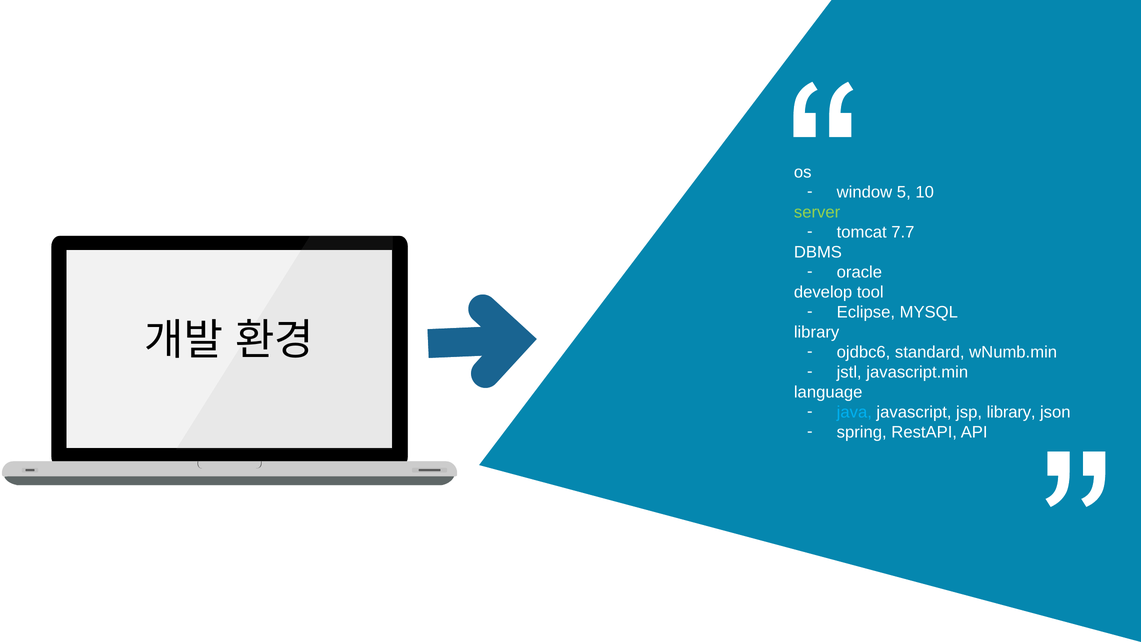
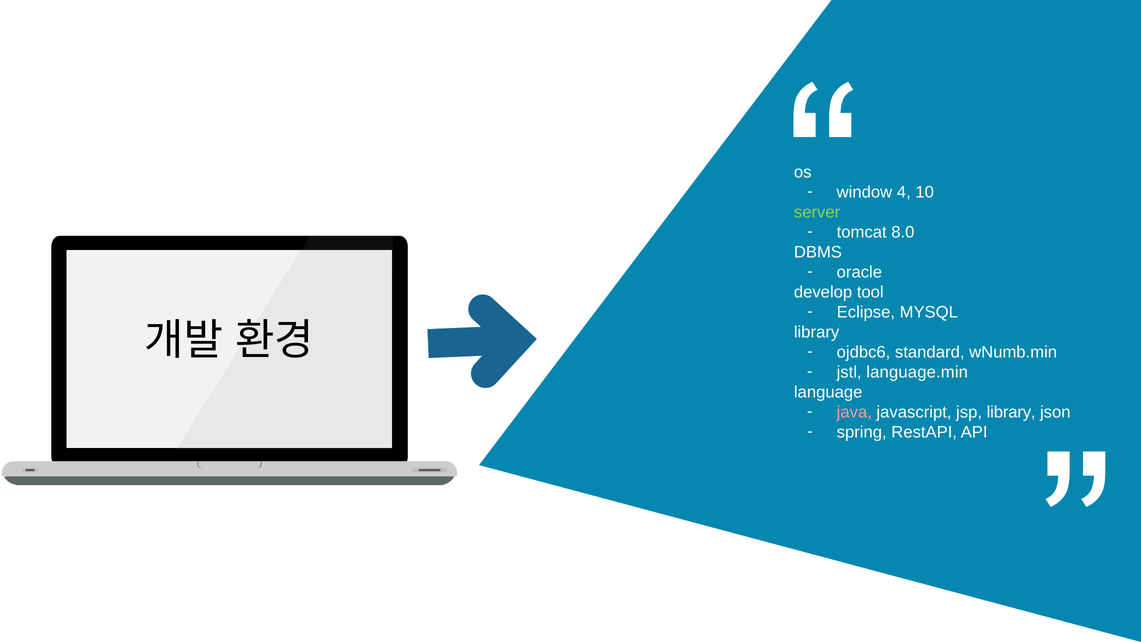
5: 5 -> 4 (904, 192)
7.7: 7.7 -> 8.0 (903, 232)
javascript.min: javascript.min -> language.min (917, 372)
java colour: light blue -> pink (854, 412)
